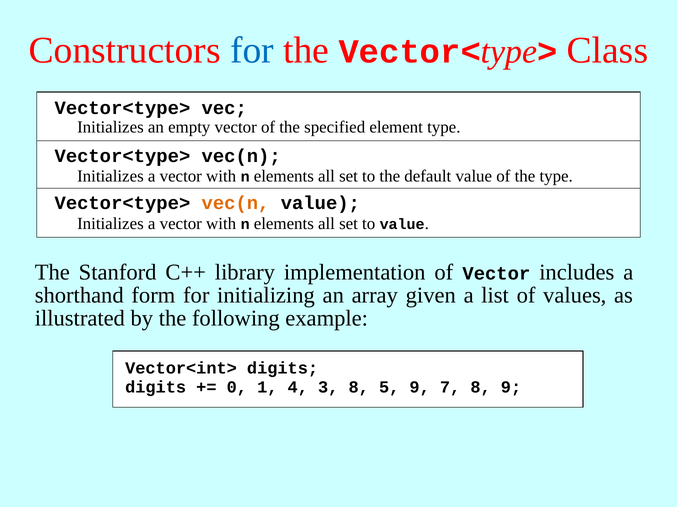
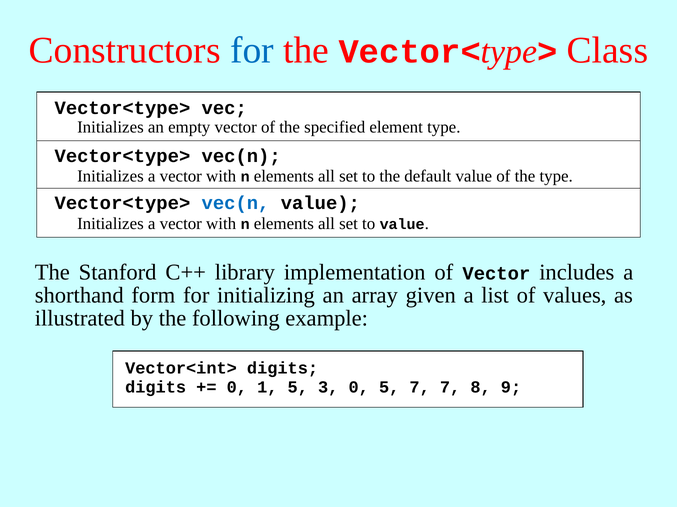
vec(n colour: orange -> blue (235, 203)
1 4: 4 -> 5 (298, 388)
3 8: 8 -> 0 (359, 388)
5 9: 9 -> 7 (420, 388)
